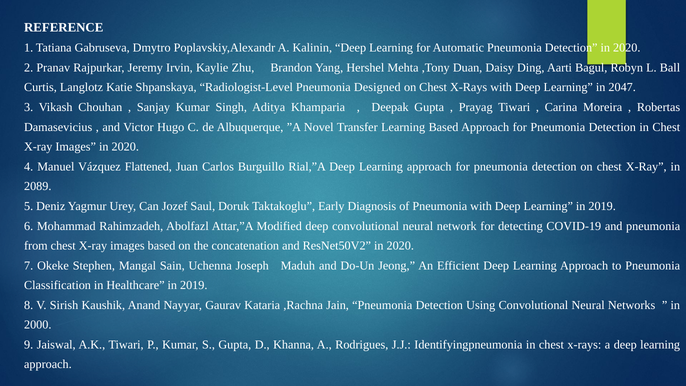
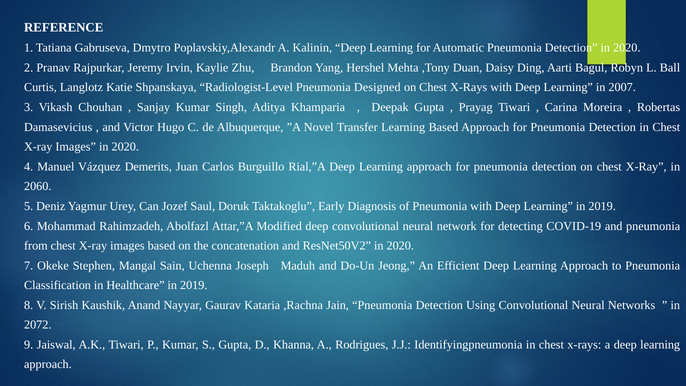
2047: 2047 -> 2007 (622, 87)
Flattened: Flattened -> Demerits (148, 167)
2089: 2089 -> 2060 (38, 186)
2000: 2000 -> 2072 (38, 325)
